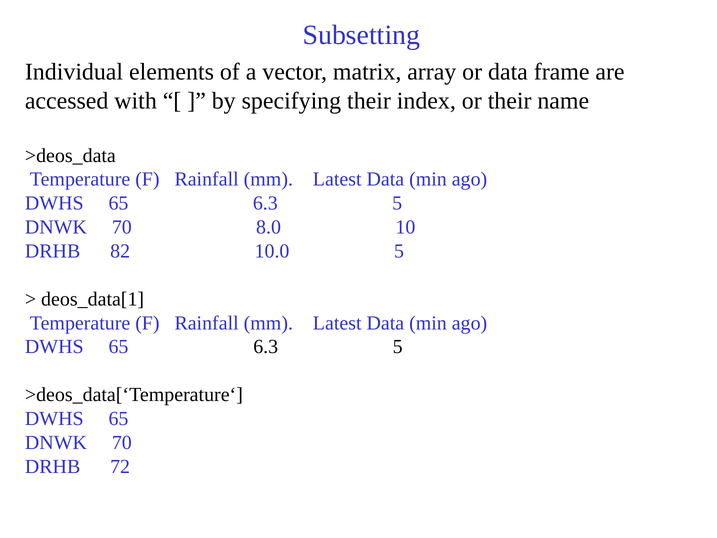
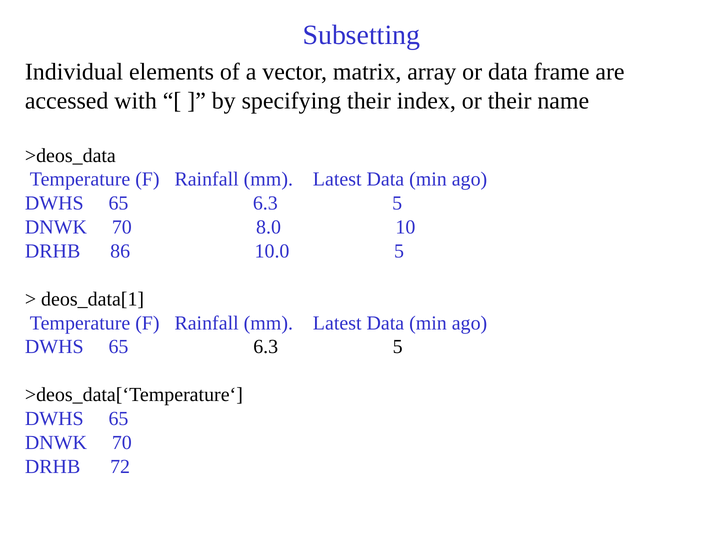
82: 82 -> 86 (120, 251)
